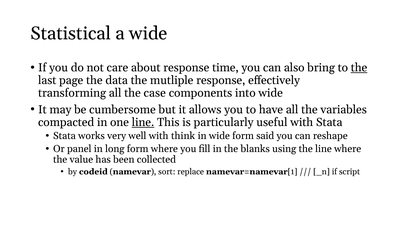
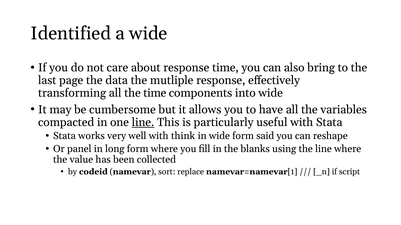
Statistical: Statistical -> Identified (71, 34)
the underline: present -> none (359, 68)
the case: case -> time (155, 93)
